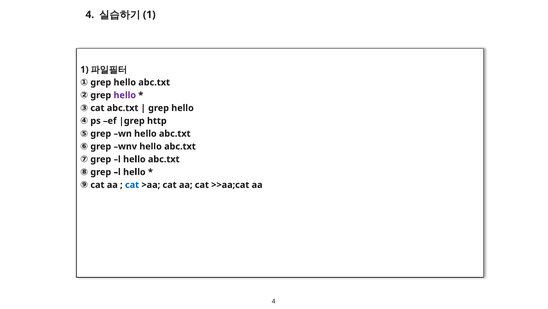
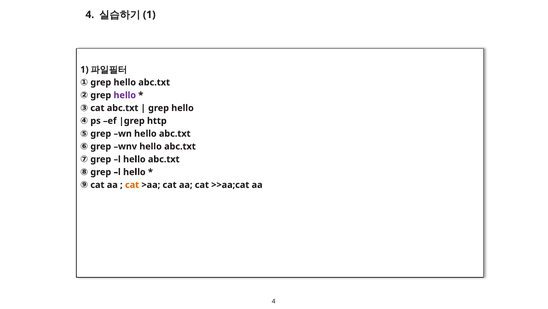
cat colour: blue -> orange (132, 184)
